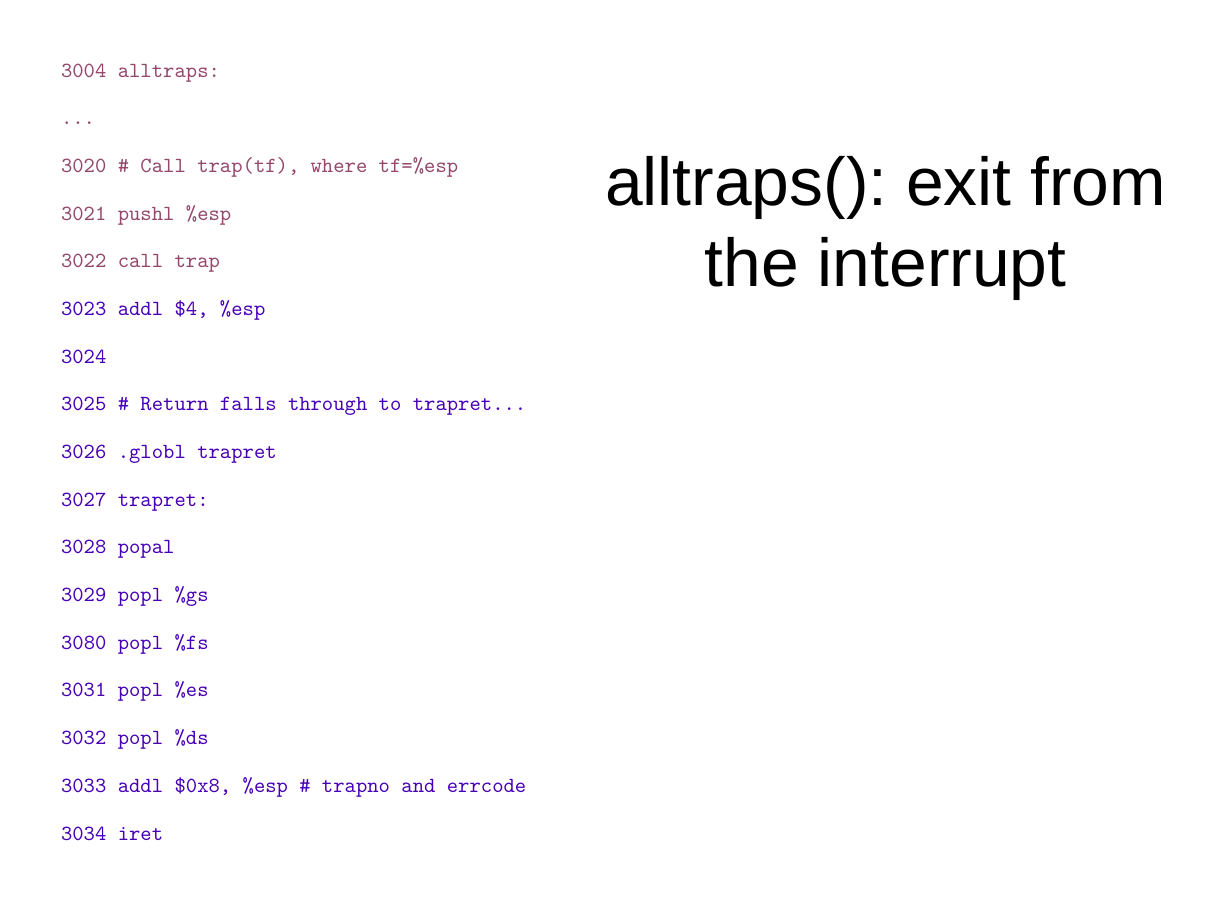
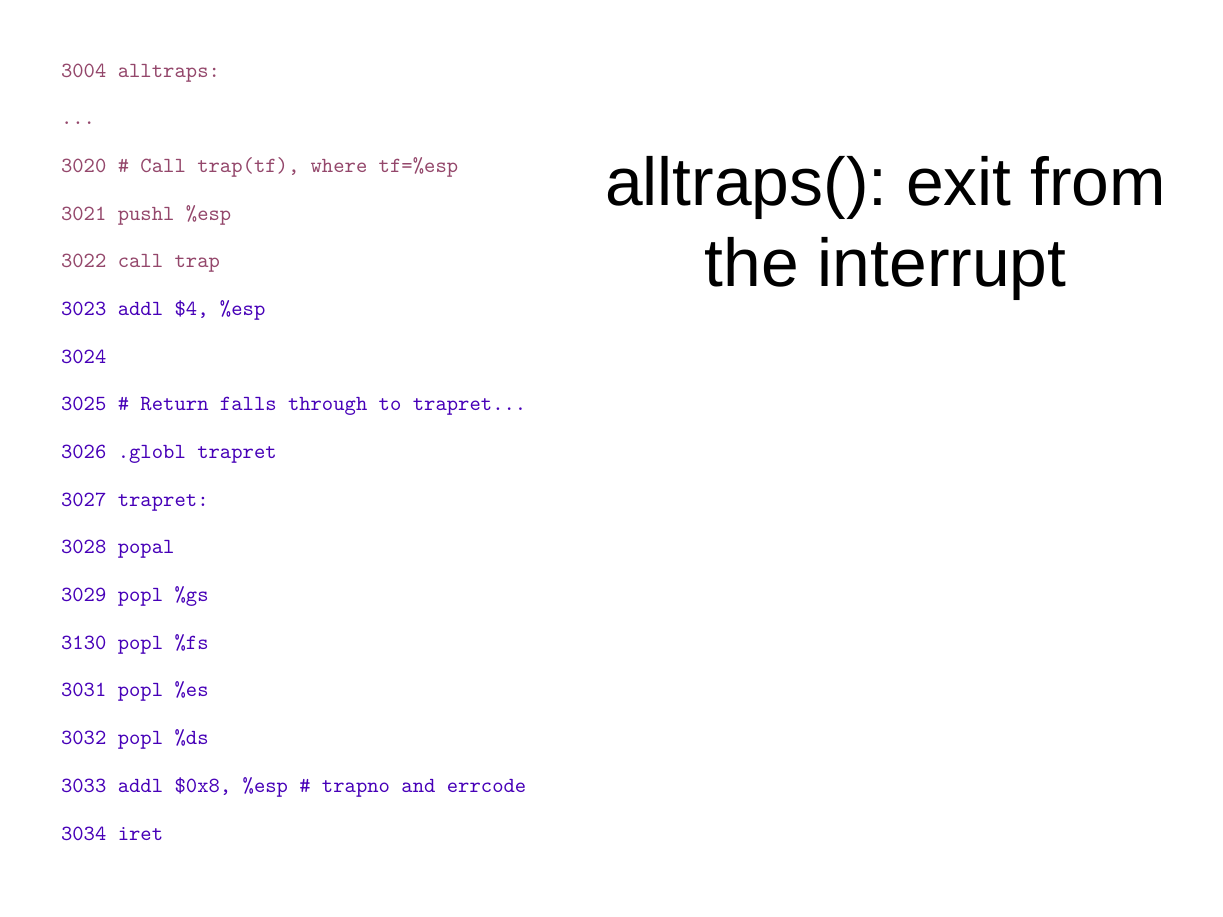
3080: 3080 -> 3130 (84, 642)
